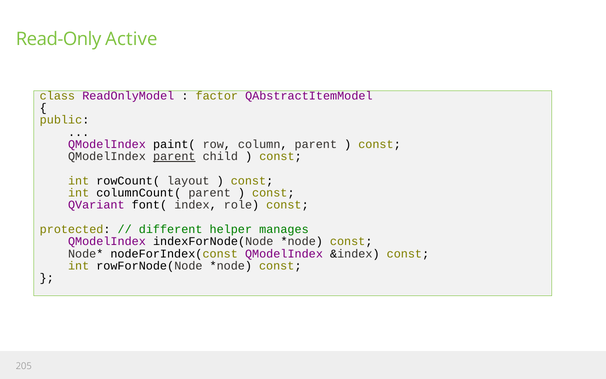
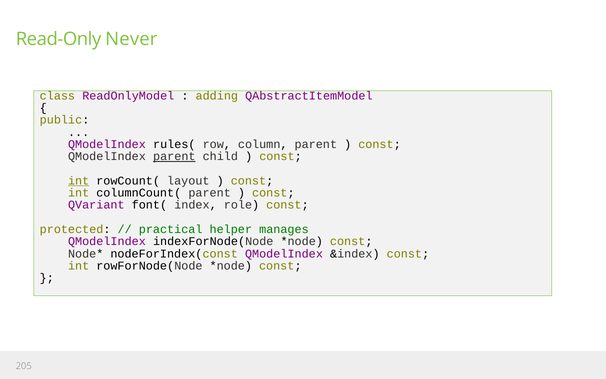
Active: Active -> Never (131, 39)
factor: factor -> adding (217, 96)
paint(: paint( -> rules( (174, 144)
int underline: none -> present (79, 181)
different: different -> practical (171, 229)
